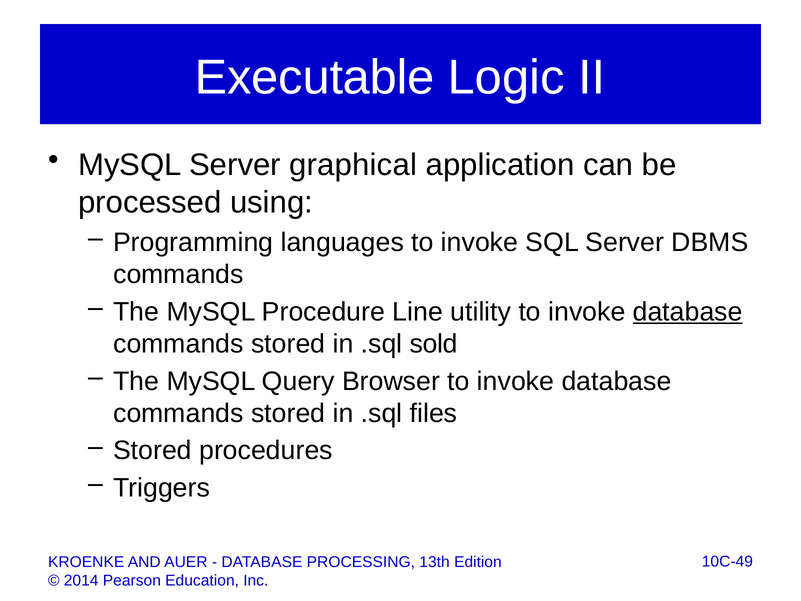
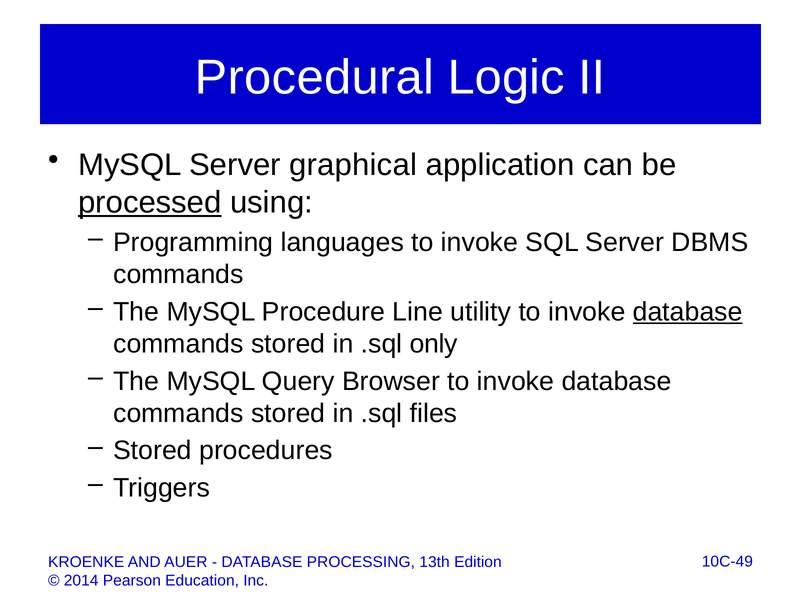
Executable: Executable -> Procedural (314, 78)
processed underline: none -> present (150, 202)
sold: sold -> only (434, 344)
